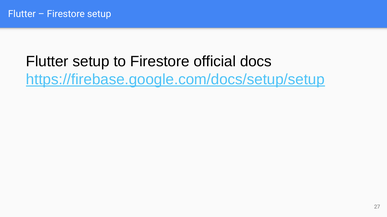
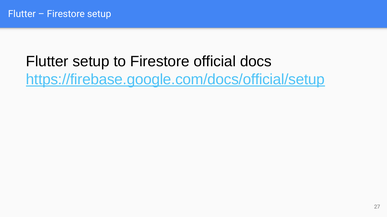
https://firebase.google.com/docs/setup/setup: https://firebase.google.com/docs/setup/setup -> https://firebase.google.com/docs/official/setup (175, 80)
